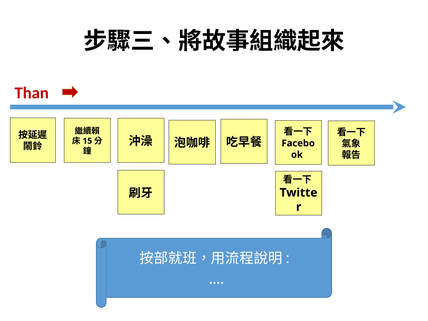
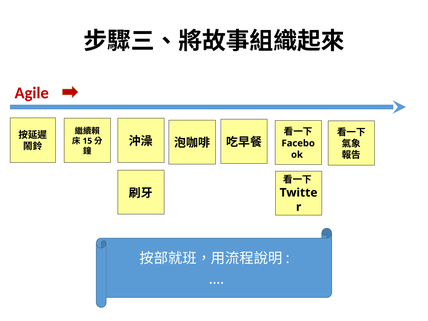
Than: Than -> Agile (32, 93)
